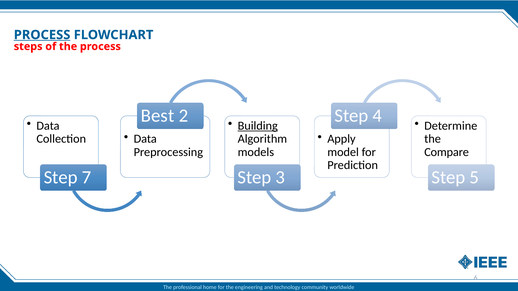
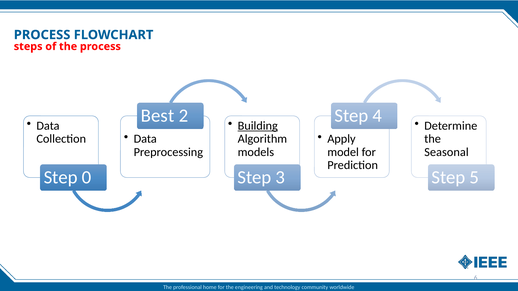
PROCESS underline: present -> none (42, 35)
Compare: Compare -> Seasonal (446, 152)
7: 7 -> 0 (86, 178)
